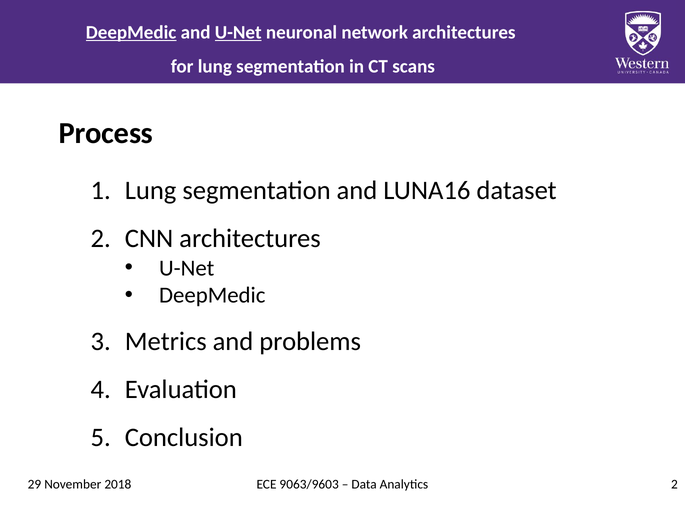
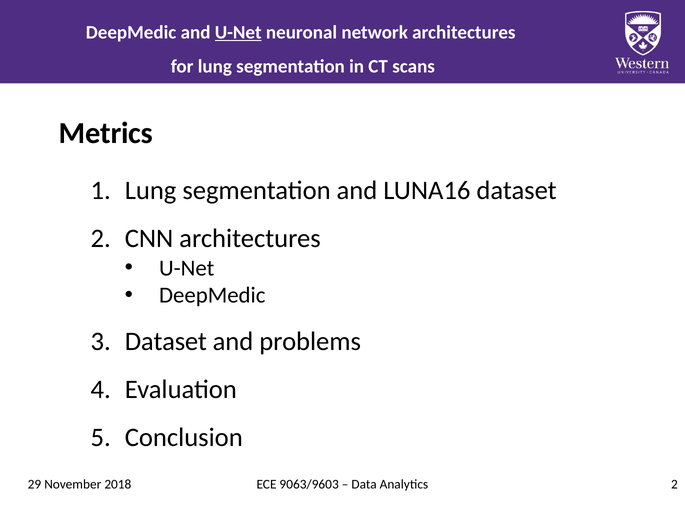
DeepMedic underline: present -> none (131, 32)
Process: Process -> Metrics (106, 133)
Metrics: Metrics -> Dataset (166, 341)
